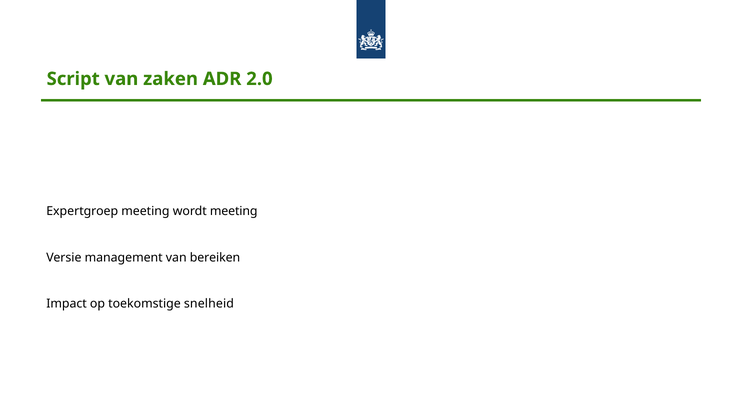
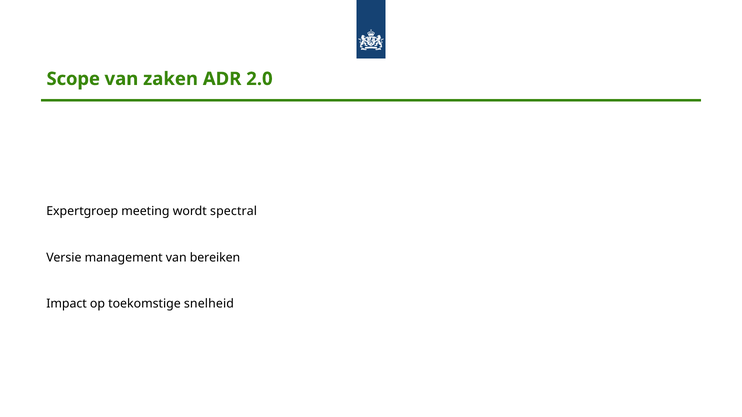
Script: Script -> Scope (73, 79)
wordt meeting: meeting -> spectral (234, 211)
